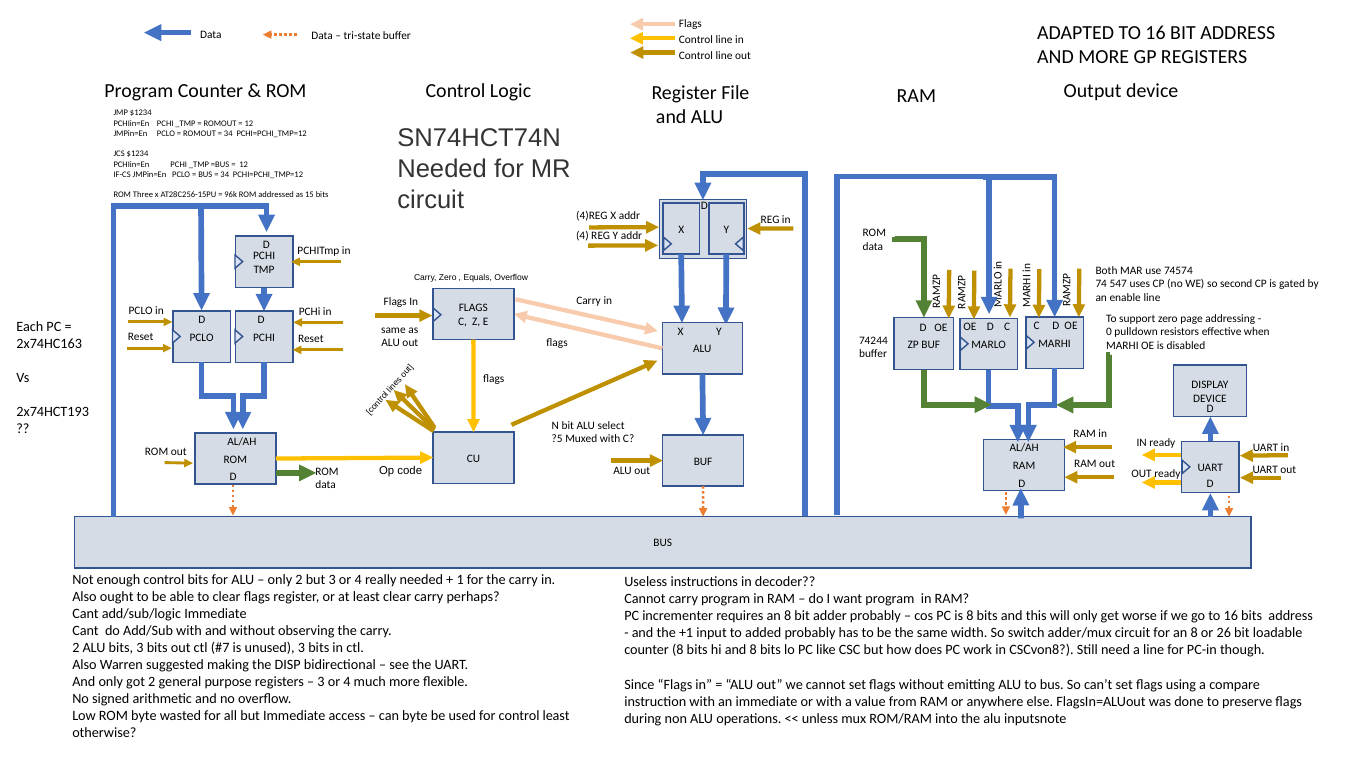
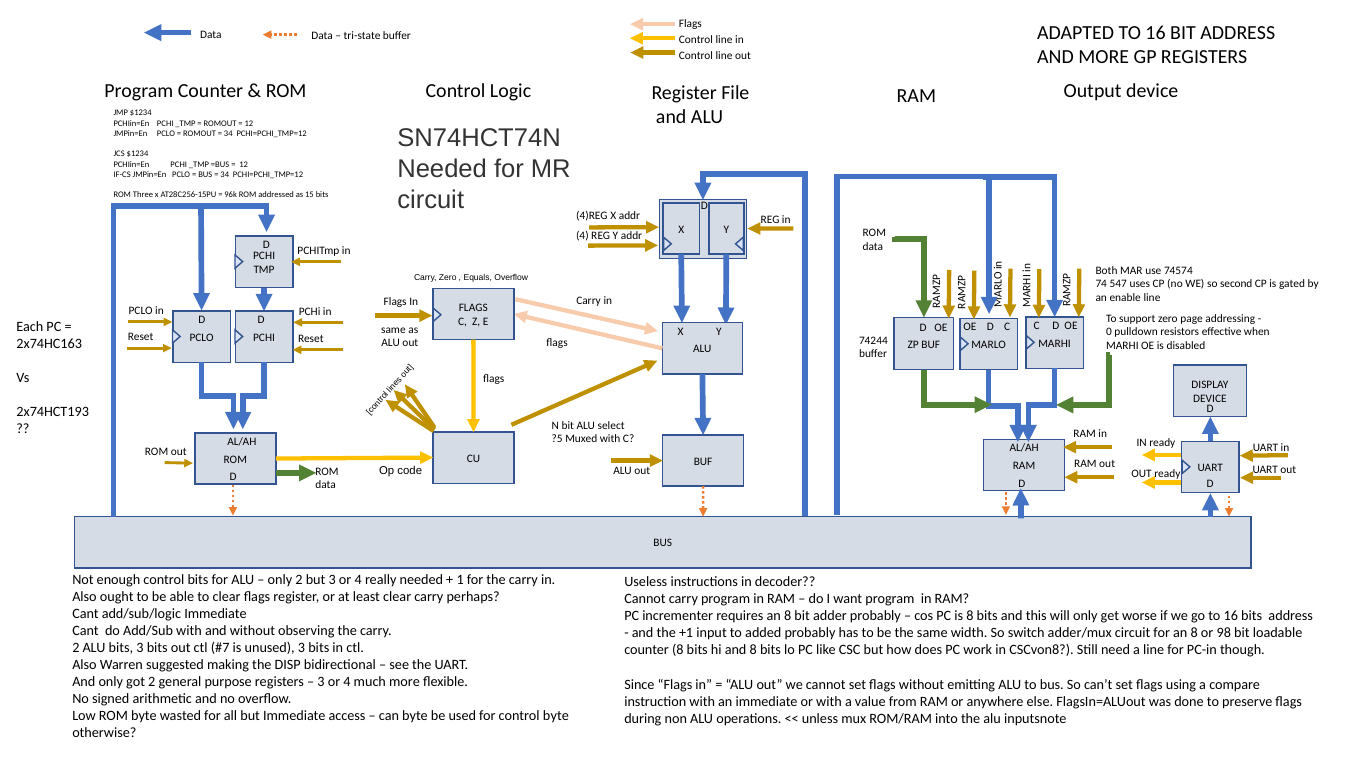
26: 26 -> 98 (1224, 633)
control least: least -> byte (556, 716)
